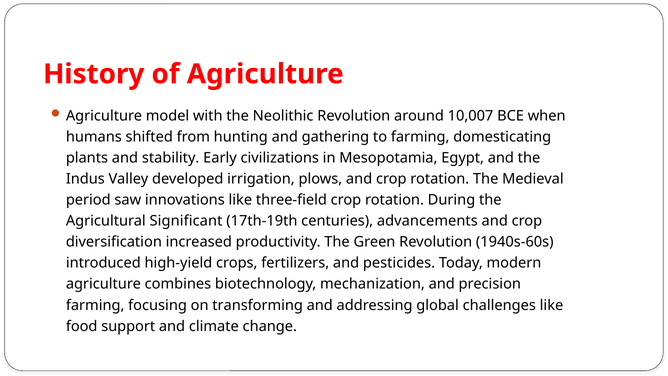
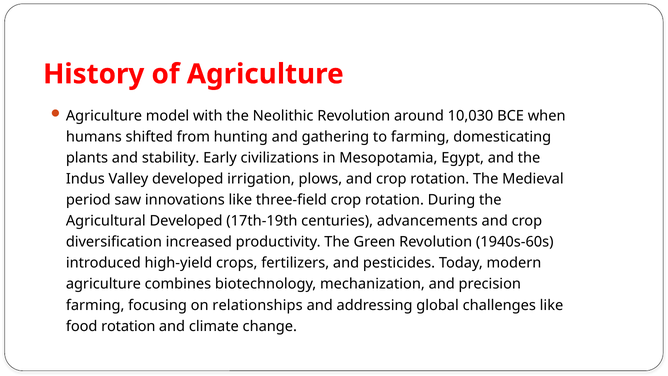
10,007: 10,007 -> 10,030 (471, 116)
Agricultural Significant: Significant -> Developed (186, 221)
transforming: transforming -> relationships (258, 305)
food support: support -> rotation (128, 326)
